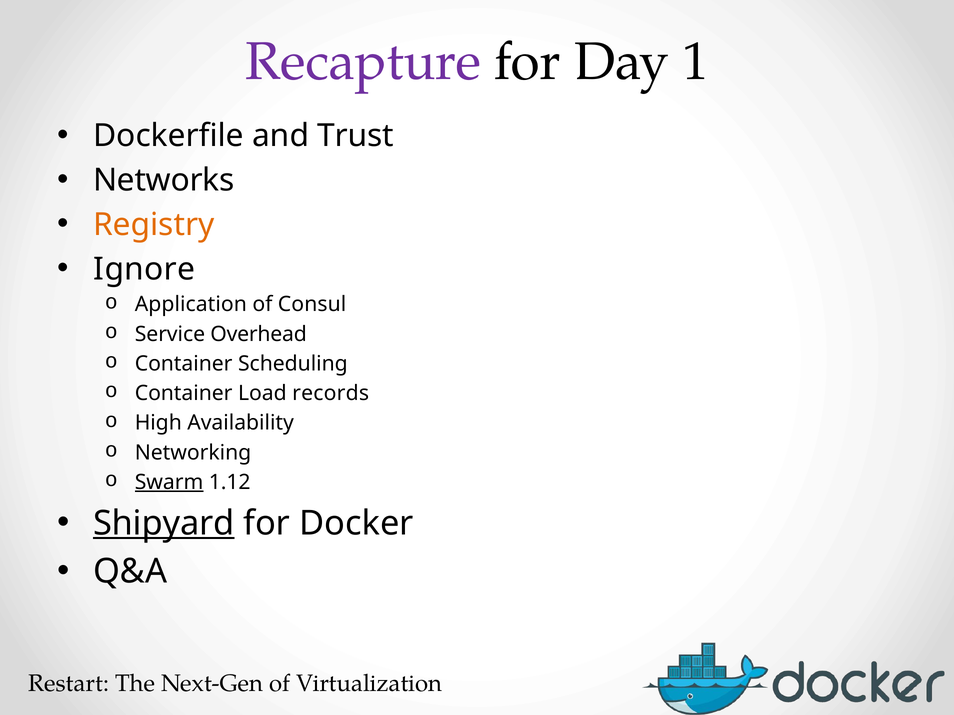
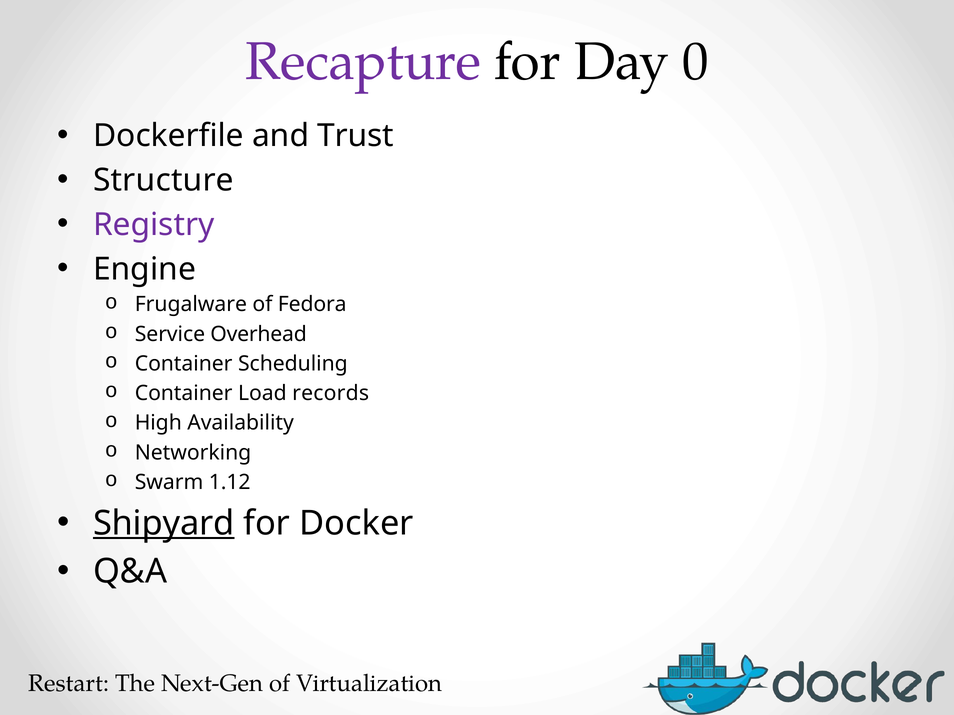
1: 1 -> 0 (695, 62)
Networks: Networks -> Structure (163, 180)
Registry colour: orange -> purple (154, 225)
Ignore: Ignore -> Engine (145, 269)
Application: Application -> Frugalware (191, 305)
Consul: Consul -> Fedora (312, 305)
Swarm underline: present -> none (169, 482)
